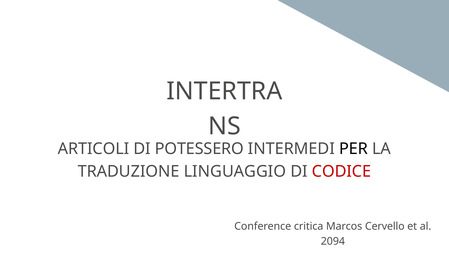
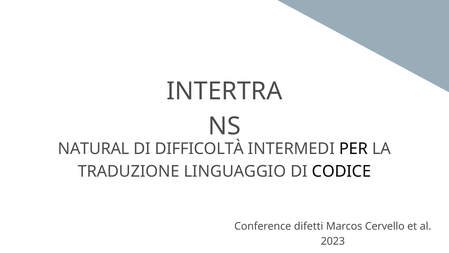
ARTICOLI: ARTICOLI -> NATURAL (94, 148)
POTESSERO: POTESSERO -> DIFFICOLTÀ (199, 148)
CODICE colour: red -> black (341, 171)
critica: critica -> difetti (309, 226)
2094: 2094 -> 2023 (333, 241)
